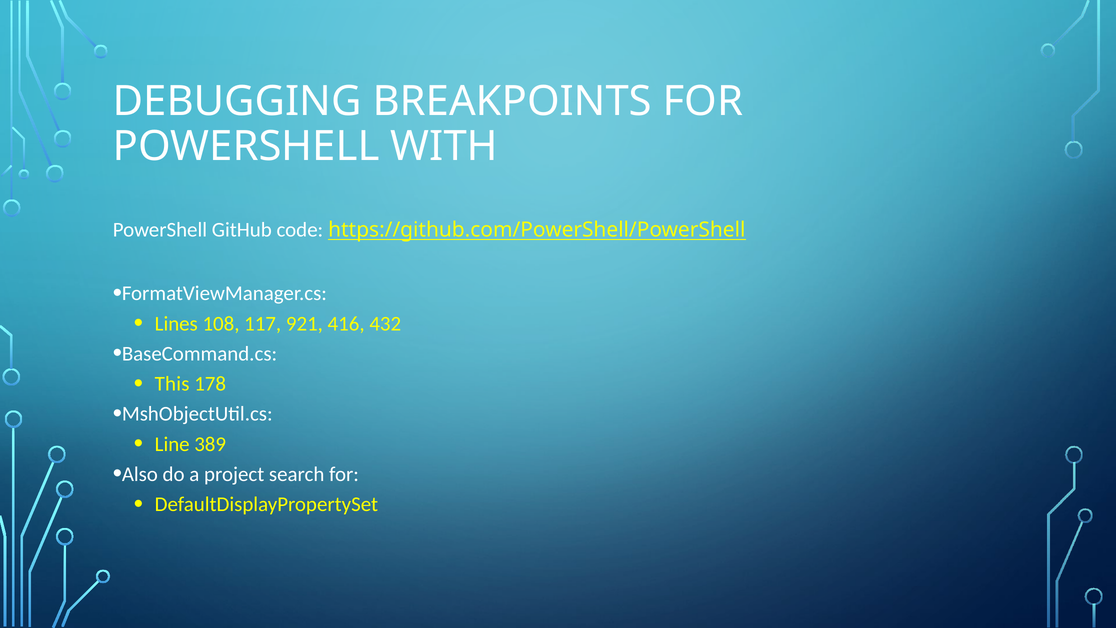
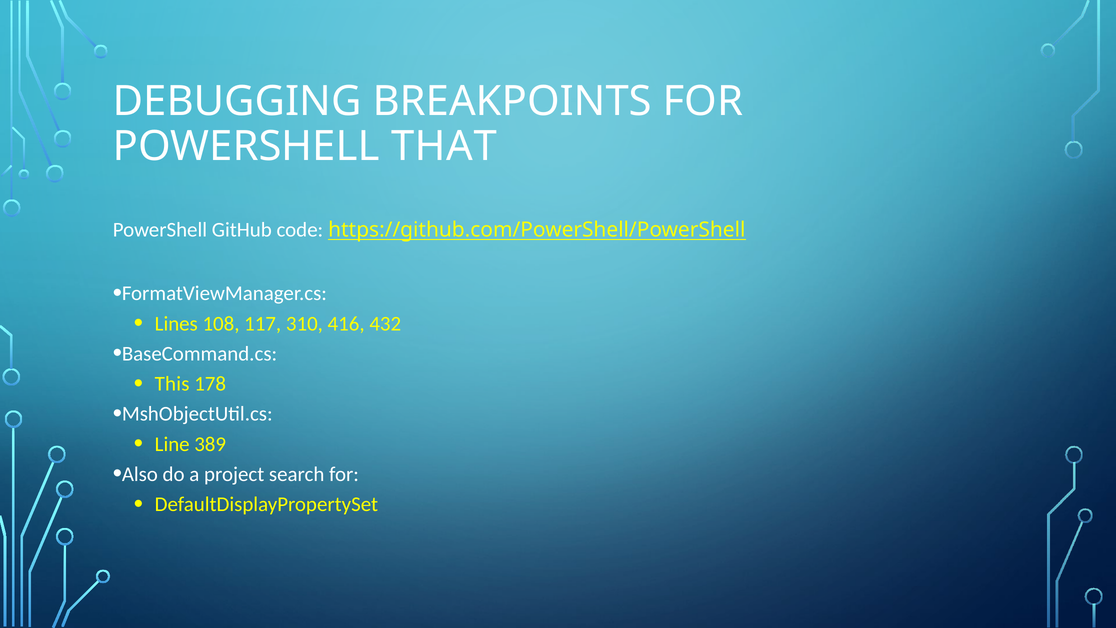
WITH: WITH -> THAT (444, 147)
921: 921 -> 310 (304, 324)
